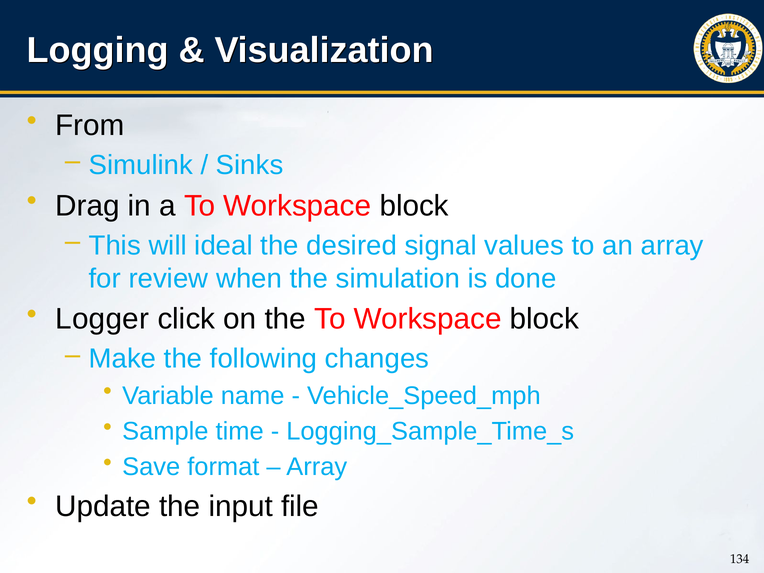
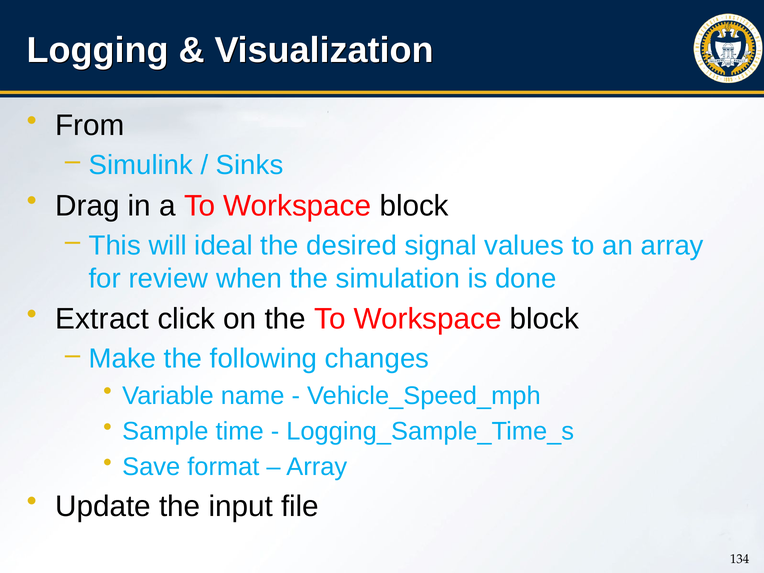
Logger: Logger -> Extract (102, 319)
